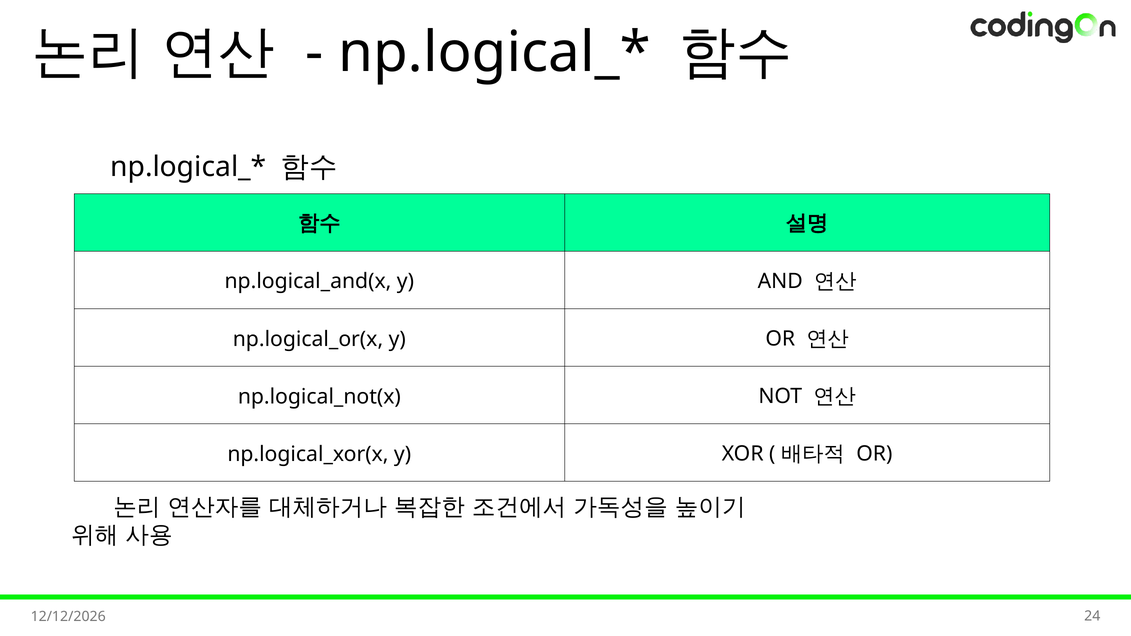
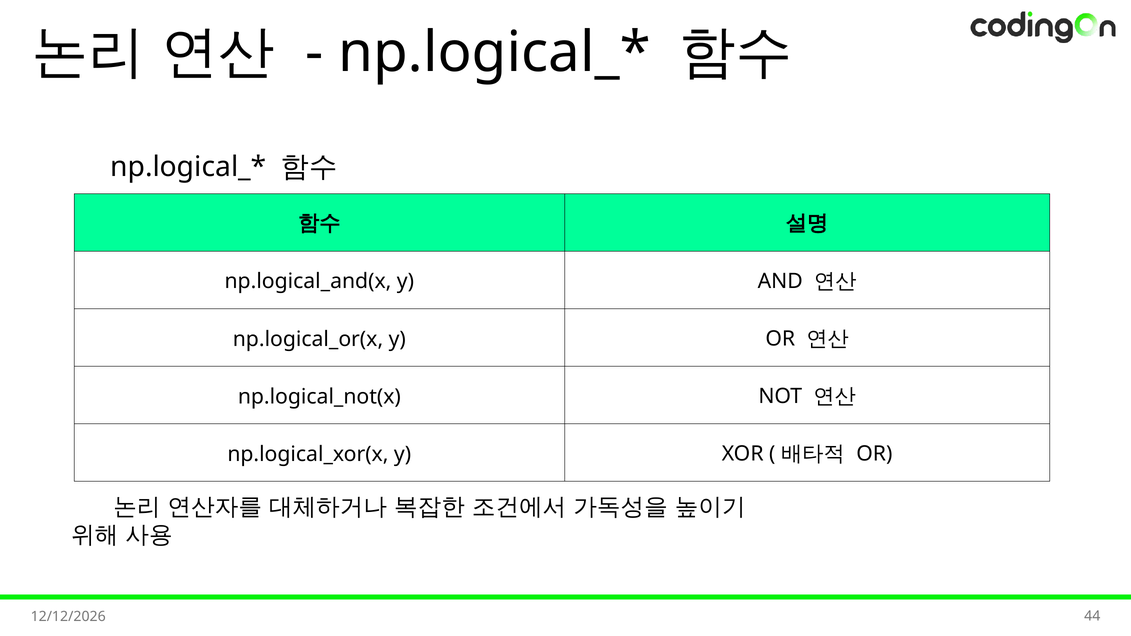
24: 24 -> 44 (1092, 616)
